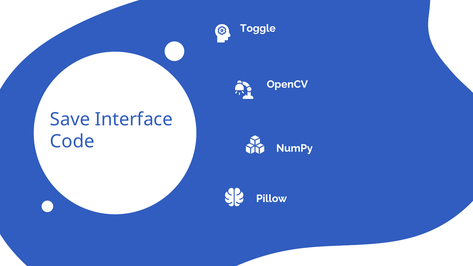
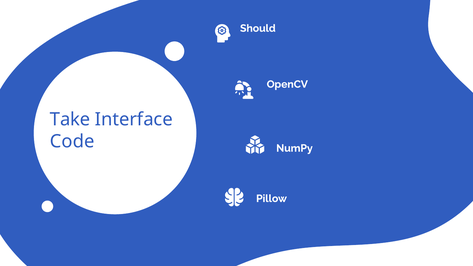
Toggle: Toggle -> Should (258, 28)
Save: Save -> Take (70, 120)
